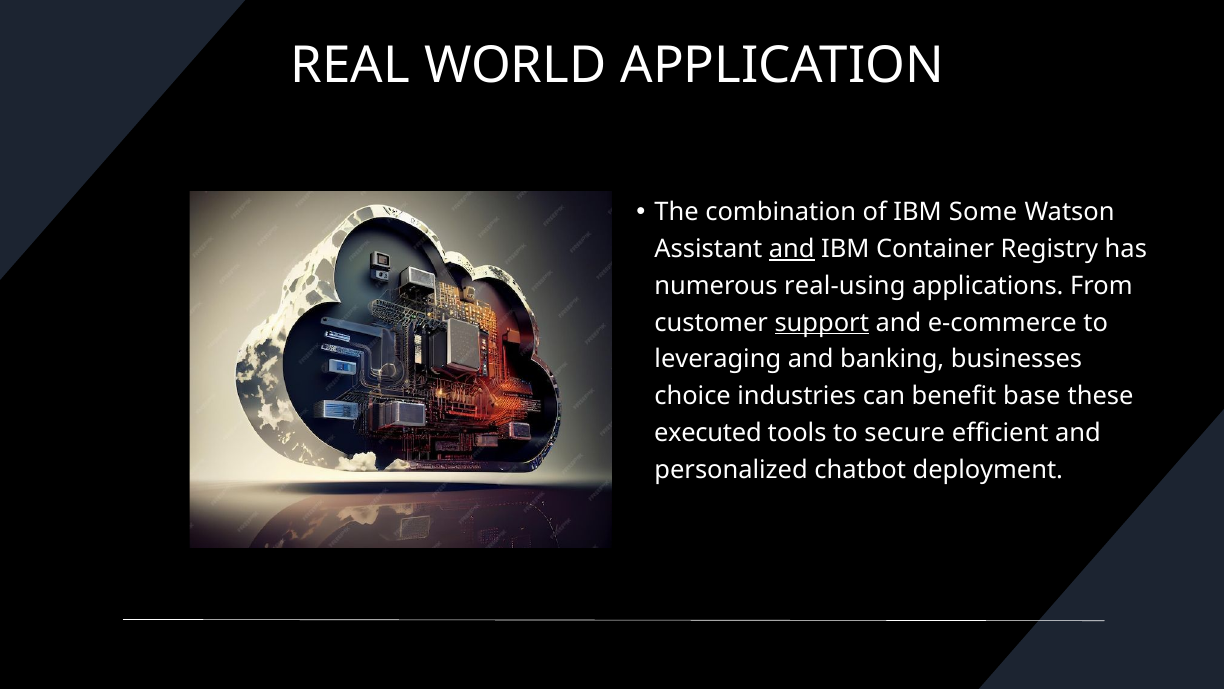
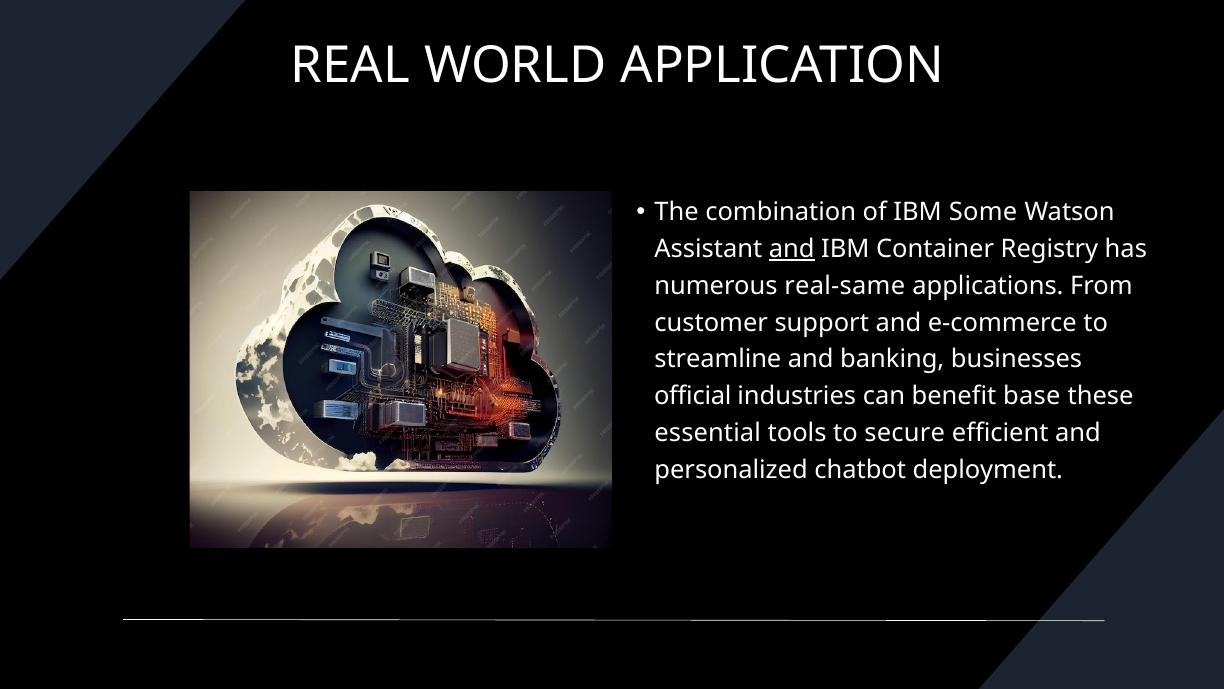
real-using: real-using -> real-same (845, 286)
support underline: present -> none (822, 322)
leveraging: leveraging -> streamline (718, 359)
choice: choice -> official (693, 396)
executed: executed -> essential (708, 433)
